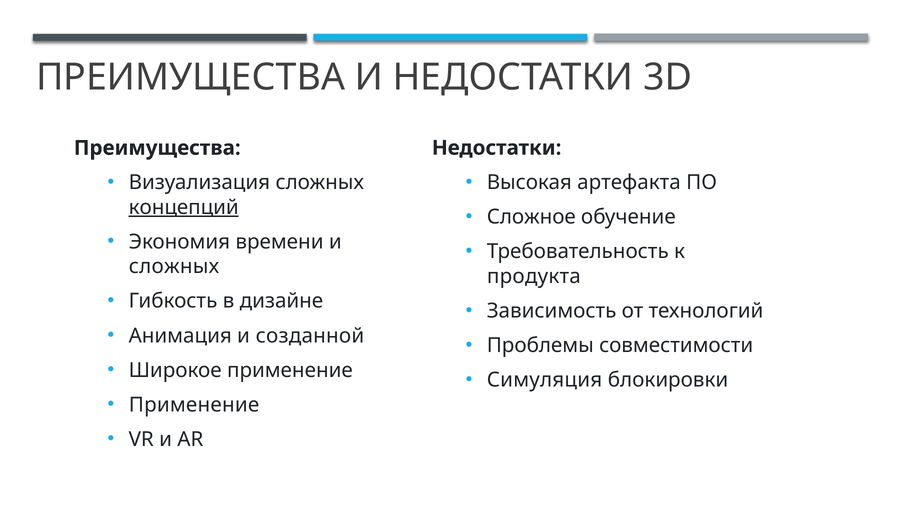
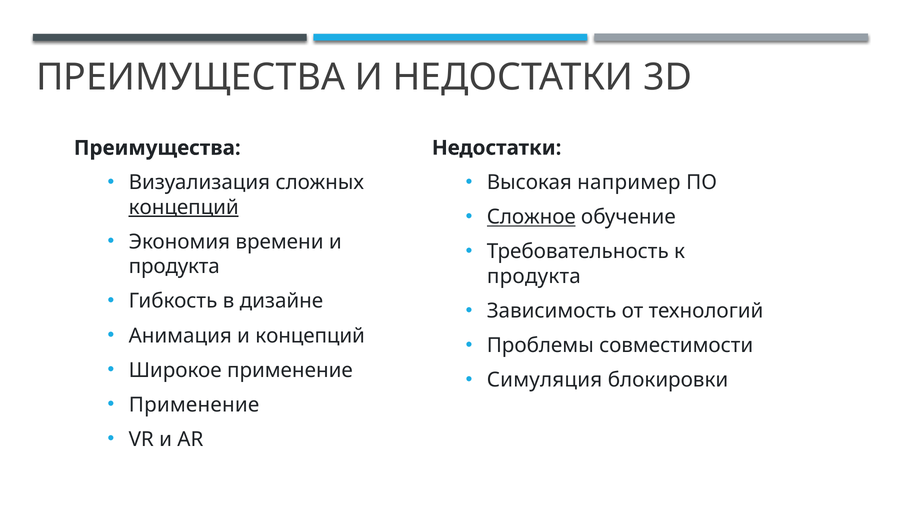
артефакта: артефакта -> например (629, 182)
Сложное underline: none -> present (531, 217)
сложных: сложных -> продукта (174, 267)
и созданной: созданной -> концепций (310, 336)
